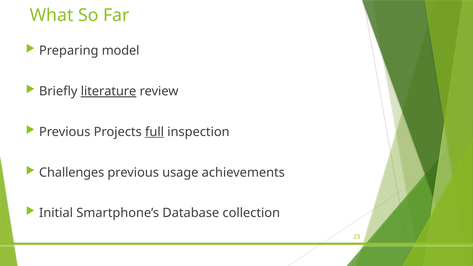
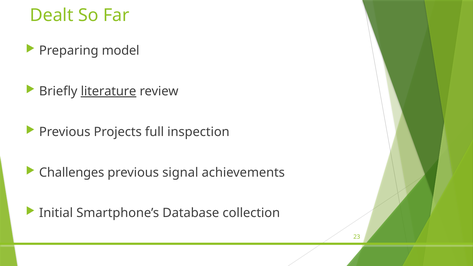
What: What -> Dealt (52, 15)
full underline: present -> none (155, 132)
usage: usage -> signal (180, 173)
